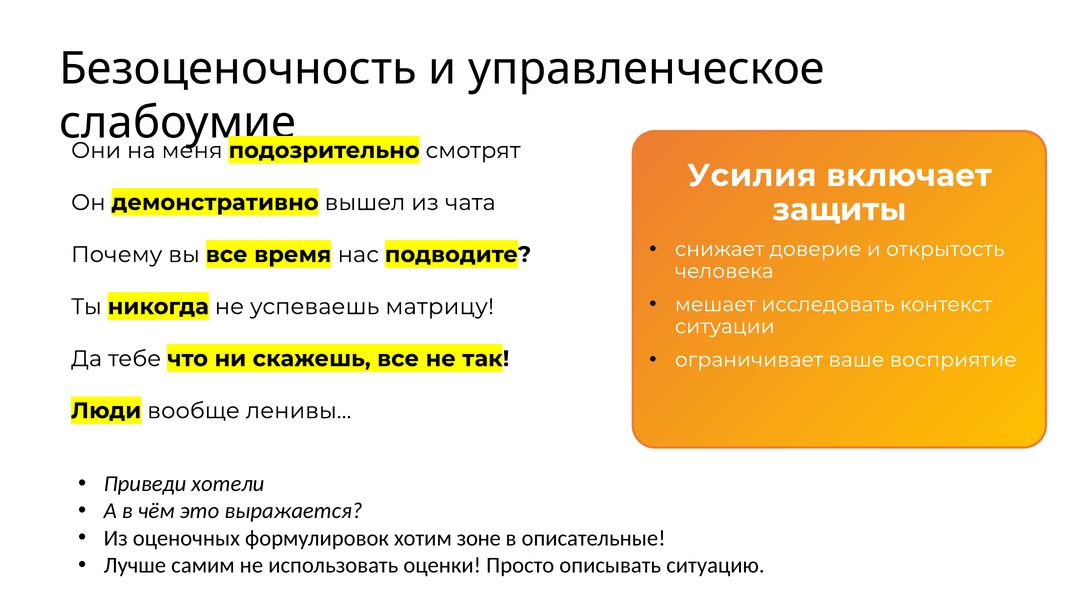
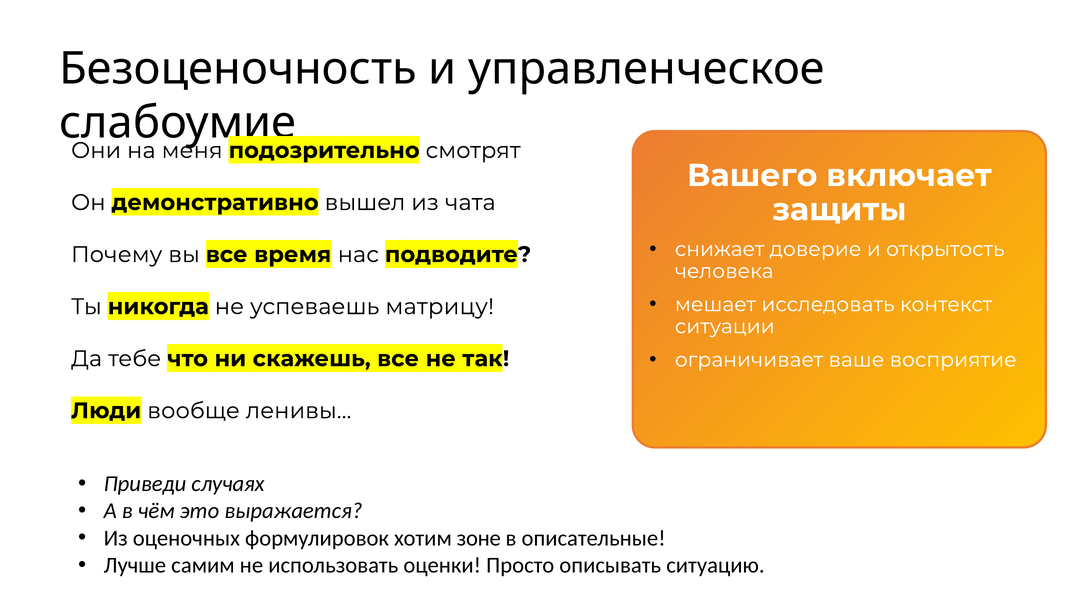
Усилия: Усилия -> Вашего (752, 176)
хотели: хотели -> случаях (228, 484)
